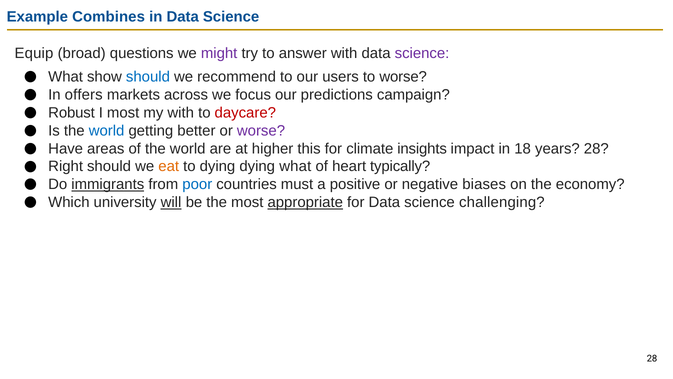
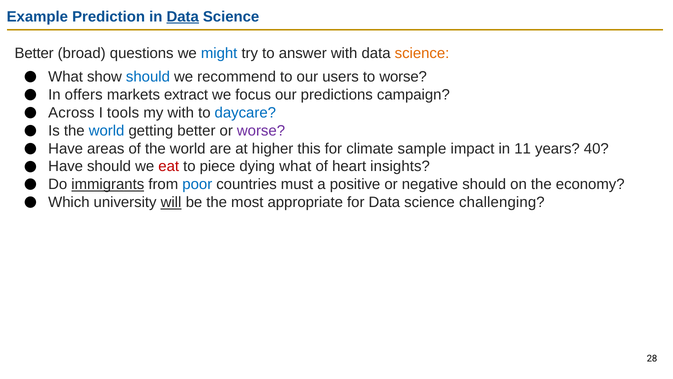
Combines: Combines -> Prediction (109, 17)
Data underline: none -> present (183, 17)
Equip: Equip -> Better (34, 53)
might colour: purple -> blue (219, 53)
science colour: purple -> orange (422, 53)
across: across -> extract (186, 95)
Robust: Robust -> Across (71, 113)
I most: most -> tools (123, 113)
daycare colour: red -> blue (245, 113)
insights: insights -> sample (422, 148)
18: 18 -> 11 (523, 148)
years 28: 28 -> 40 (596, 148)
Right: Right -> Have (66, 166)
eat colour: orange -> red (169, 166)
to dying: dying -> piece (217, 166)
typically: typically -> insights (400, 166)
negative biases: biases -> should (484, 184)
appropriate underline: present -> none (305, 202)
